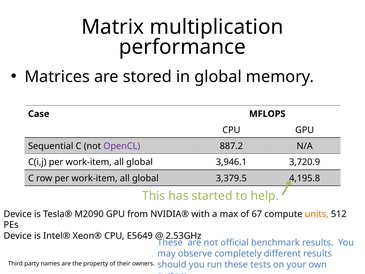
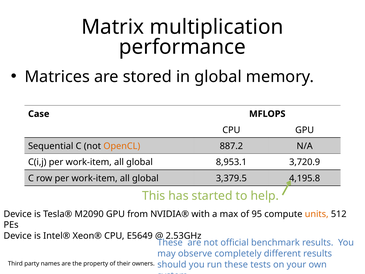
OpenCL colour: purple -> orange (122, 146)
3,946.1: 3,946.1 -> 8,953.1 (231, 162)
67: 67 -> 95 (257, 214)
